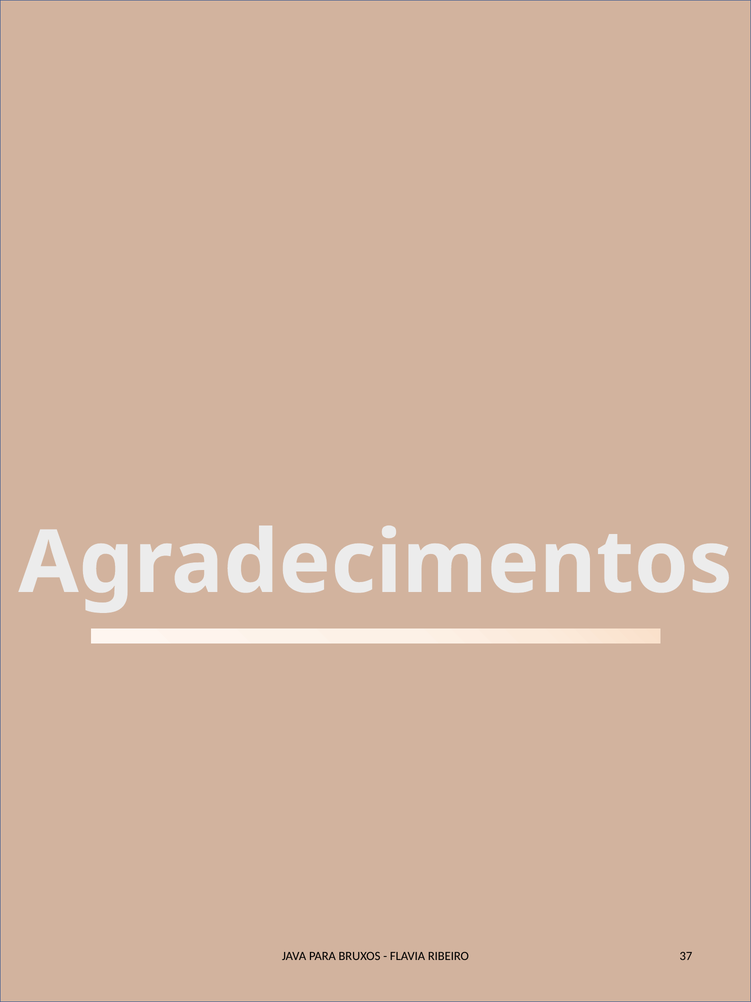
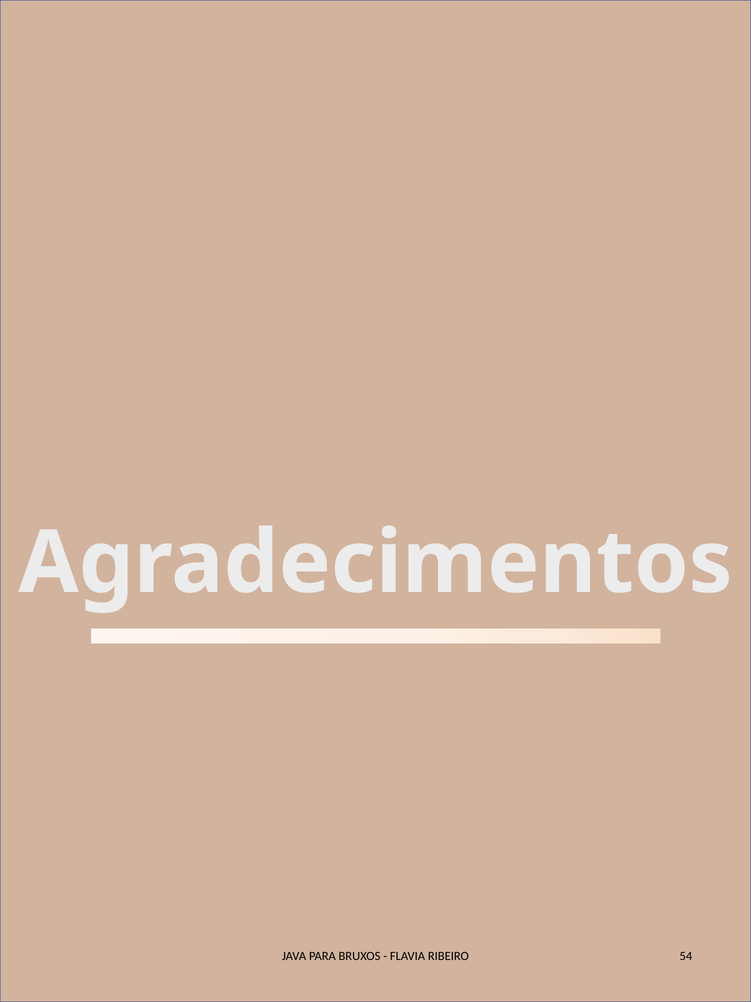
37: 37 -> 54 (686, 955)
